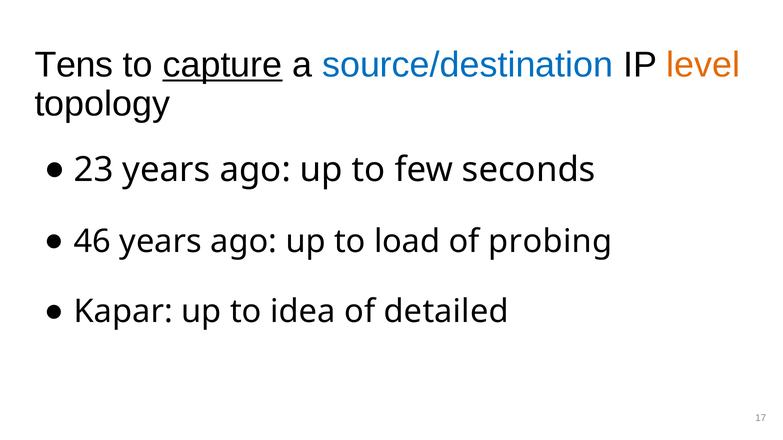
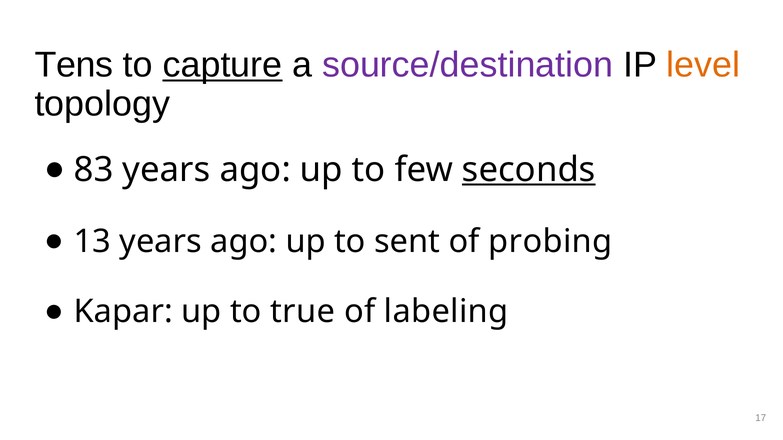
source/destination colour: blue -> purple (468, 65)
23: 23 -> 83 (94, 170)
seconds underline: none -> present (529, 170)
46: 46 -> 13 (92, 242)
load: load -> sent (407, 242)
idea: idea -> true (303, 312)
detailed: detailed -> labeling (446, 312)
